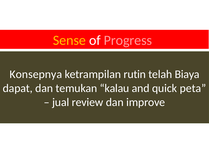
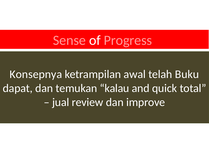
Sense colour: yellow -> pink (69, 40)
rutin: rutin -> awal (135, 74)
Biaya: Biaya -> Buku (187, 74)
peta: peta -> total (193, 88)
